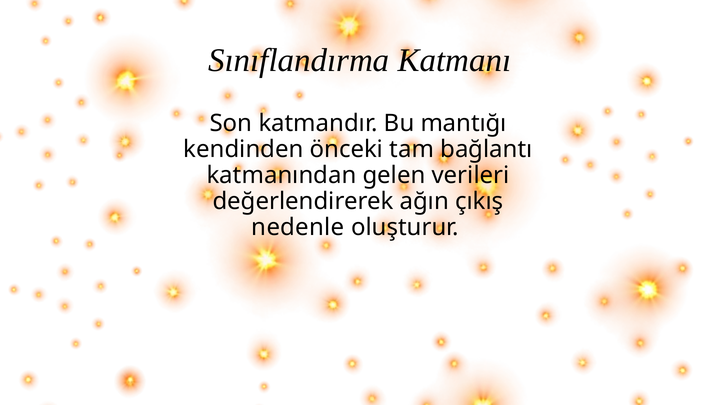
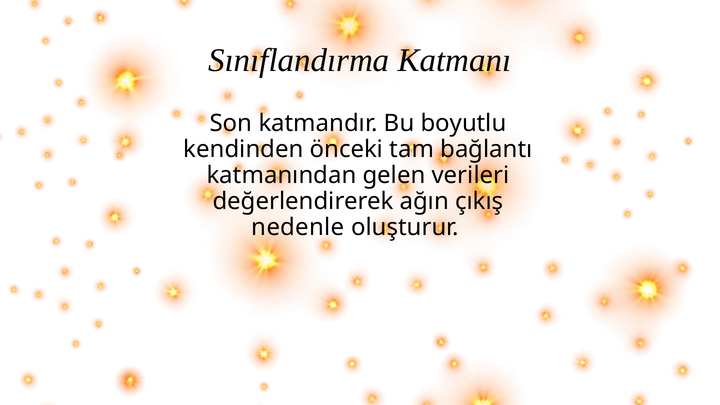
mantığı: mantığı -> boyutlu (464, 123)
